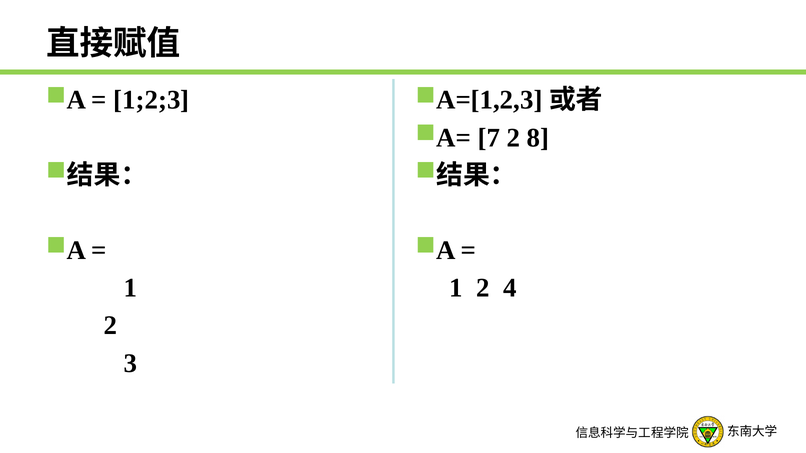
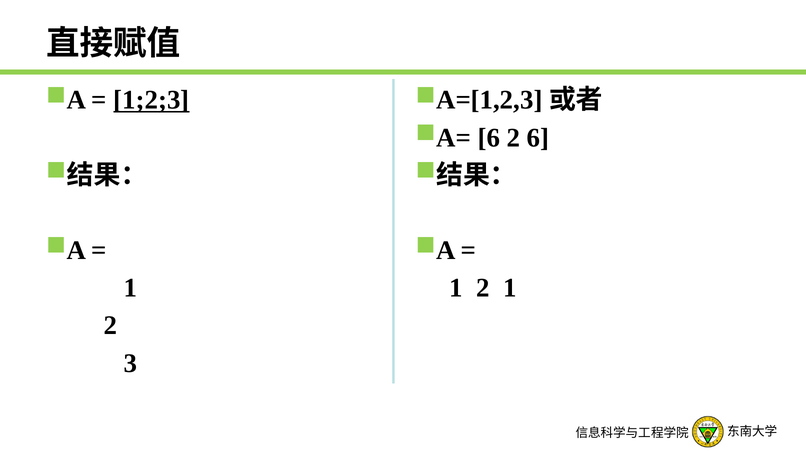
1;2;3 underline: none -> present (151, 100)
A= 7: 7 -> 6 (489, 138)
2 8: 8 -> 6 (538, 138)
2 4: 4 -> 1 (510, 288)
